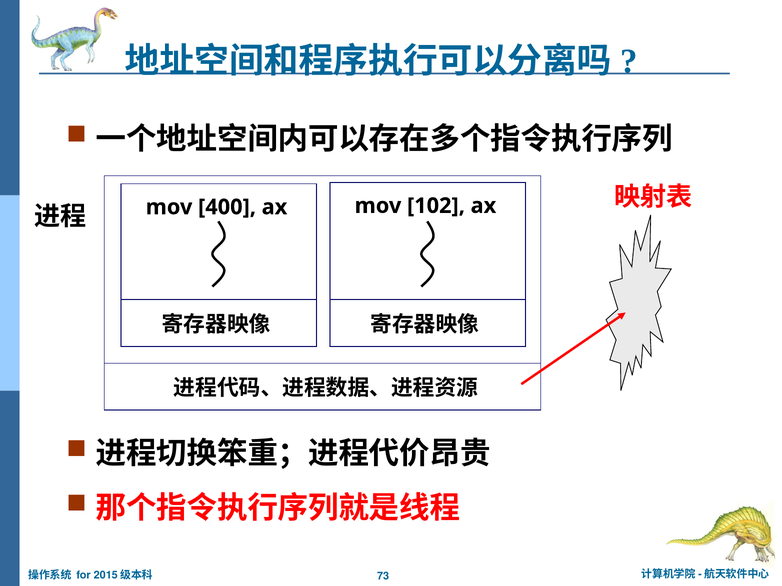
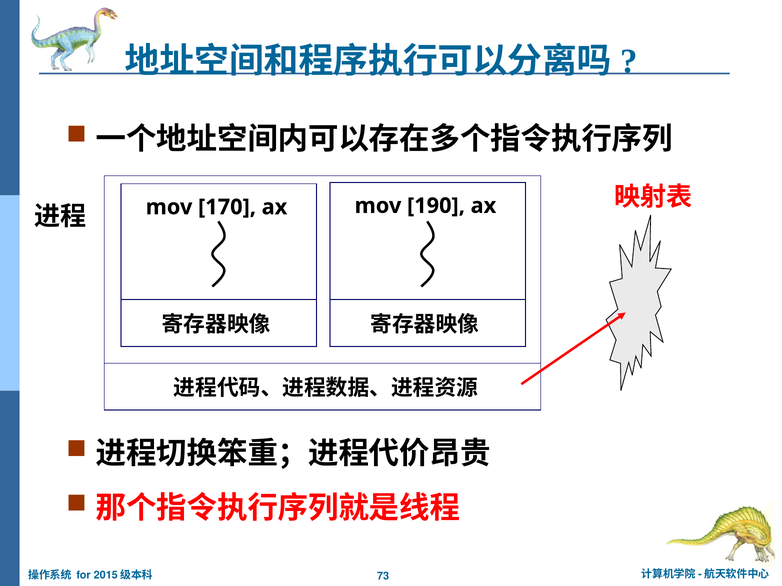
102: 102 -> 190 (436, 206)
400: 400 -> 170 (227, 207)
